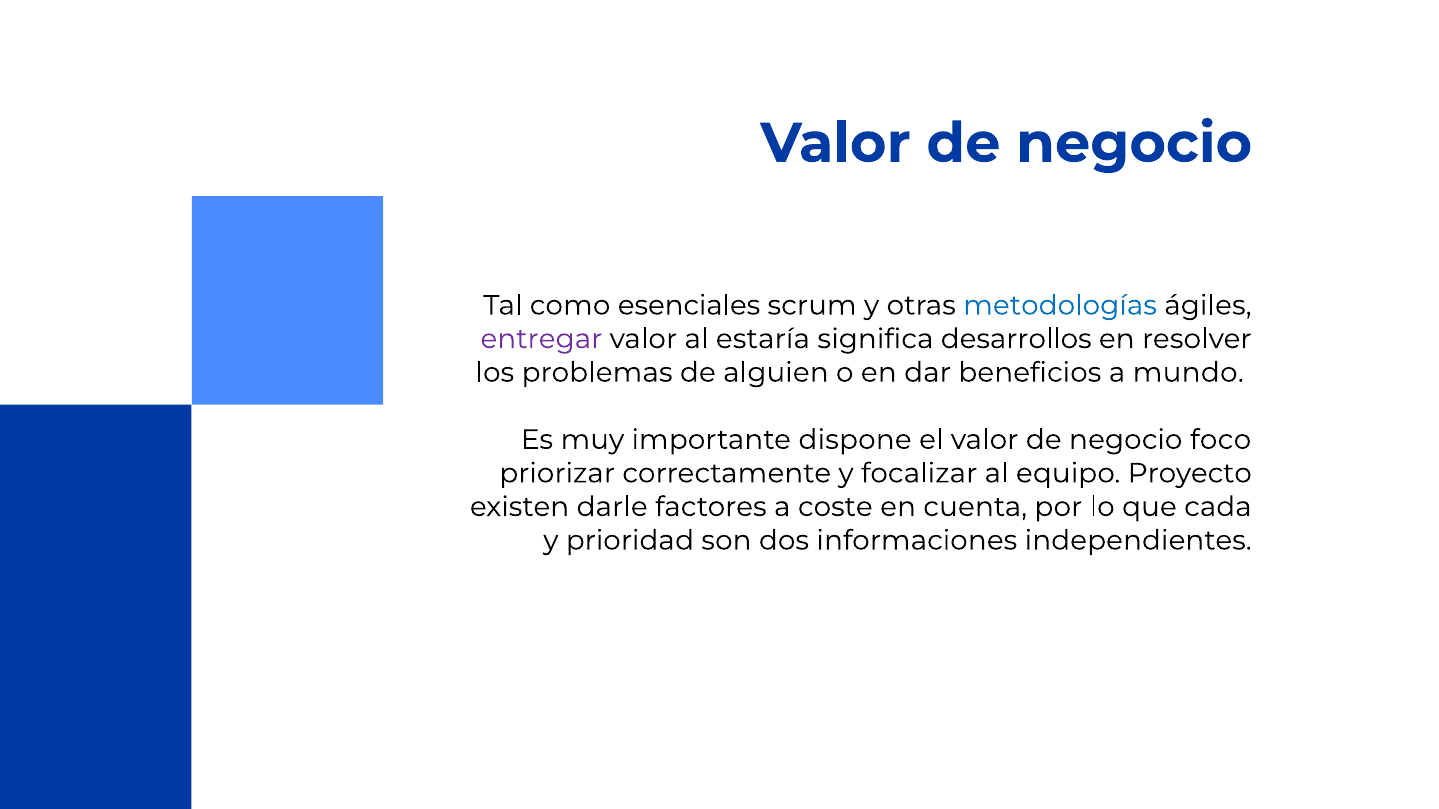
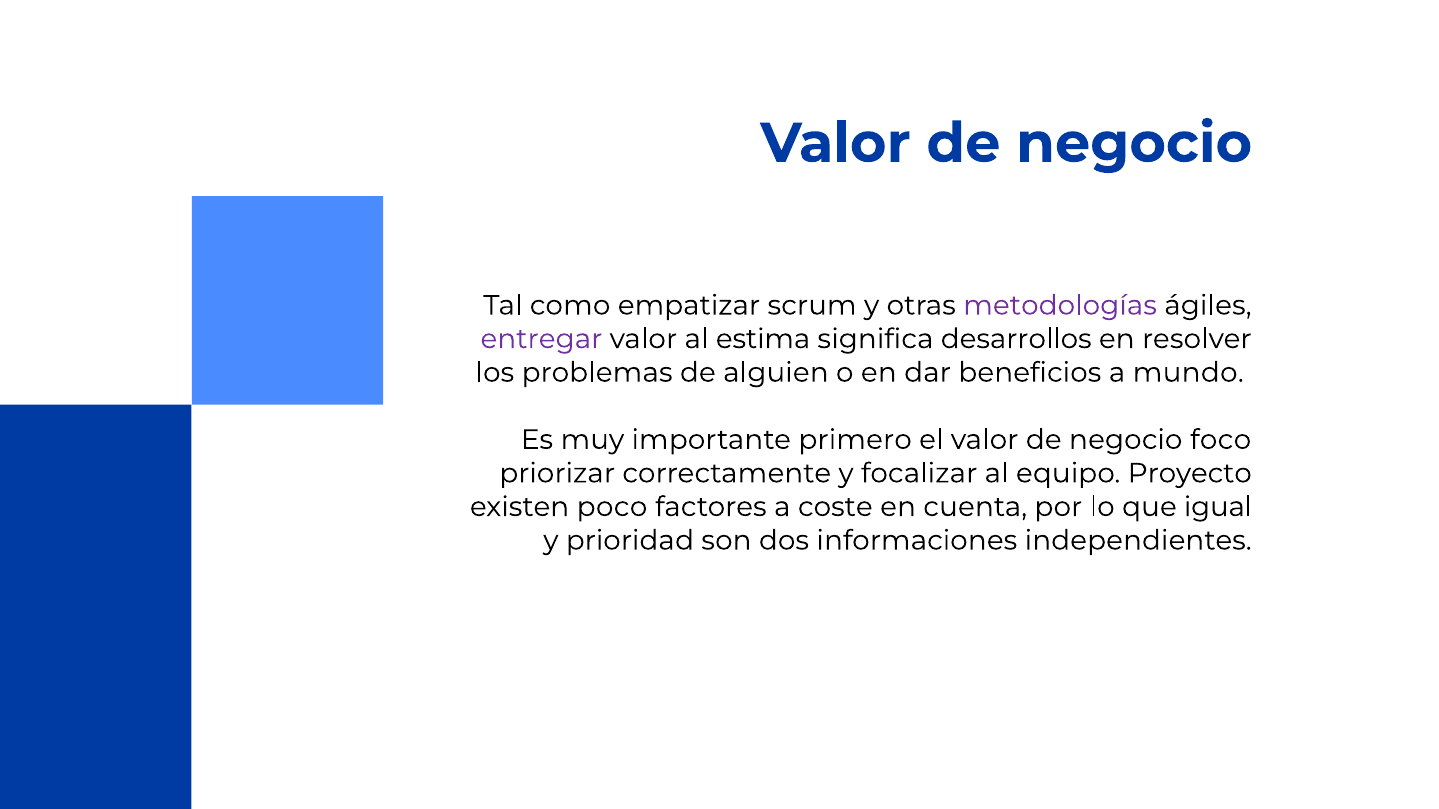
esenciales: esenciales -> empatizar (689, 306)
metodologías colour: blue -> purple (1060, 306)
estaría: estaría -> estima (763, 339)
dispone: dispone -> primero (855, 440)
darle: darle -> poco (612, 507)
cada: cada -> igual (1218, 507)
